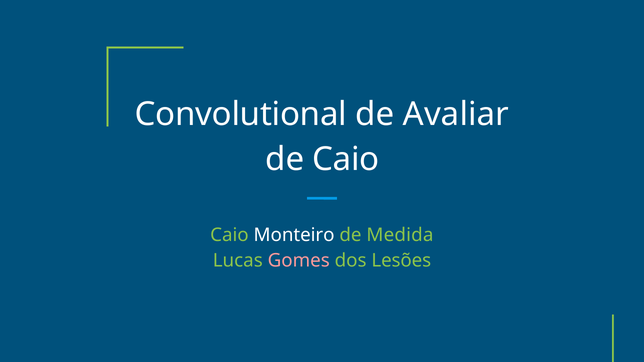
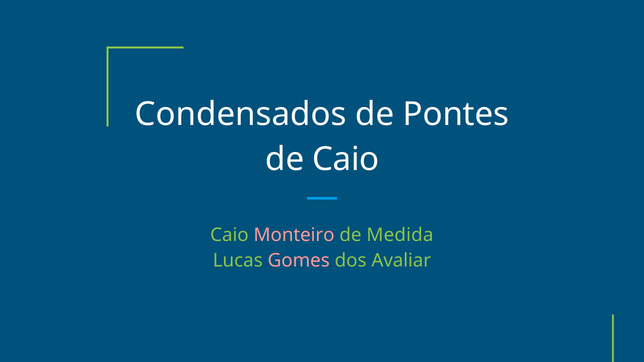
Convolutional: Convolutional -> Condensados (241, 115)
Avaliar: Avaliar -> Pontes (456, 115)
Monteiro colour: white -> pink (294, 235)
Lesões: Lesões -> Avaliar (401, 261)
